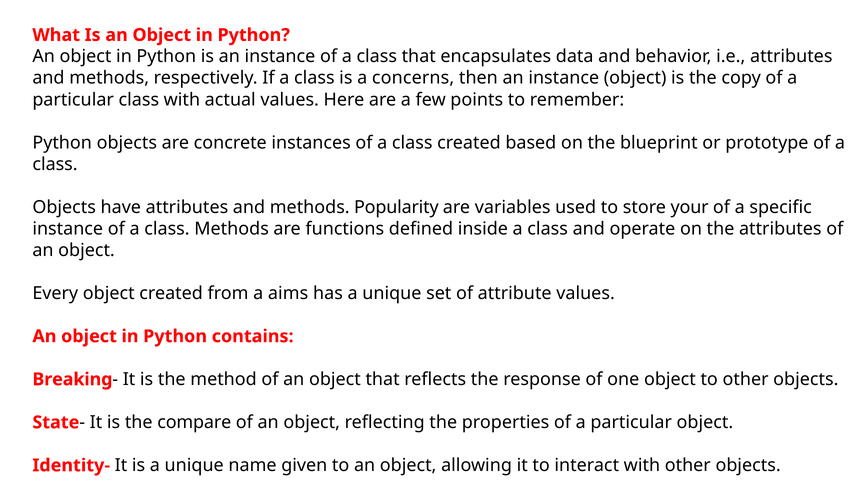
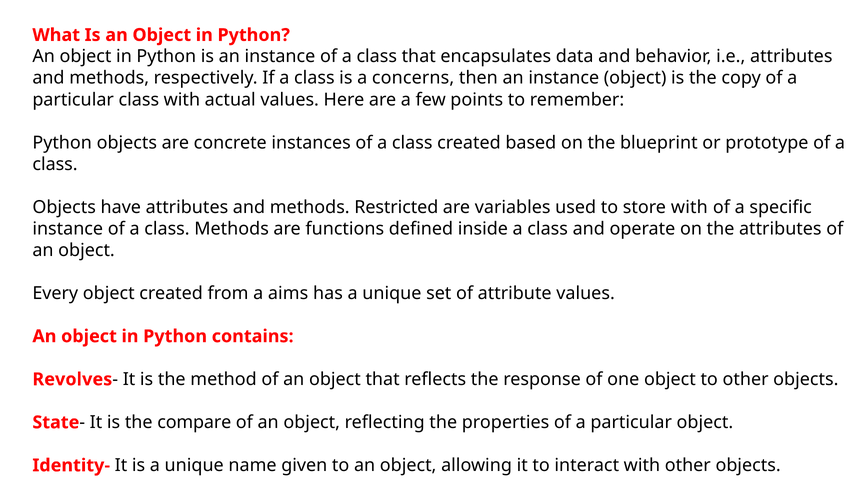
Popularity: Popularity -> Restricted (396, 207)
store your: your -> with (689, 207)
Breaking: Breaking -> Revolves (72, 380)
